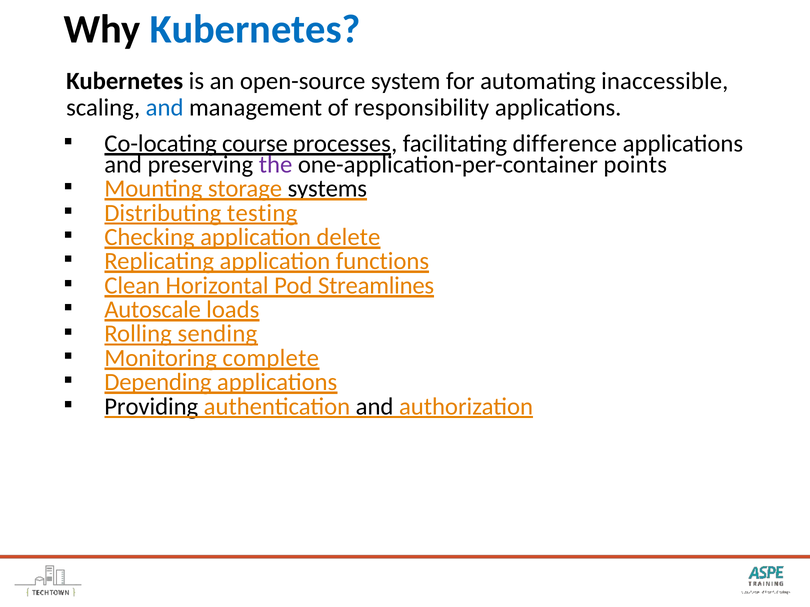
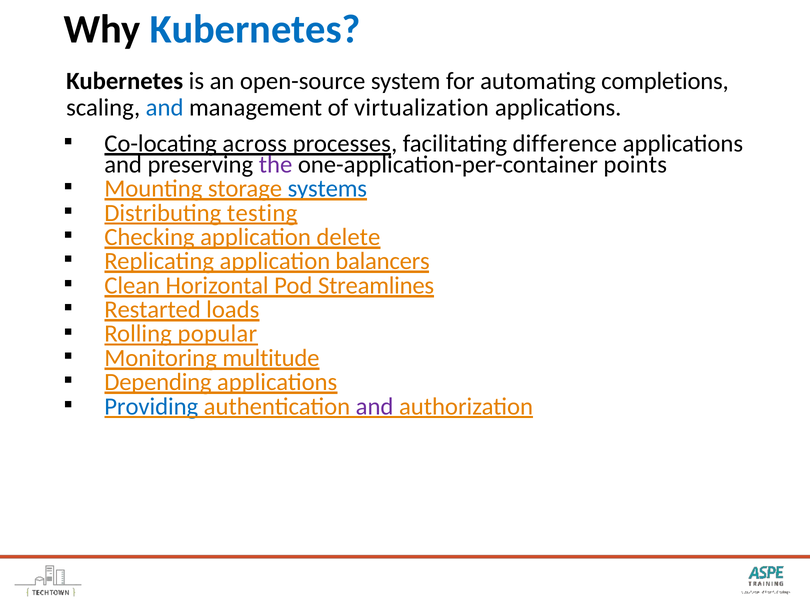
inaccessible: inaccessible -> completions (665, 81)
responsibility: responsibility -> virtualization (421, 108)
course: course -> across (255, 144)
systems colour: black -> blue (327, 189)
functions: functions -> balancers (383, 261)
Autoscale: Autoscale -> Restarted (153, 310)
sending: sending -> popular (217, 334)
complete: complete -> multitude (271, 358)
Providing colour: black -> blue (151, 407)
and colour: black -> purple (375, 407)
